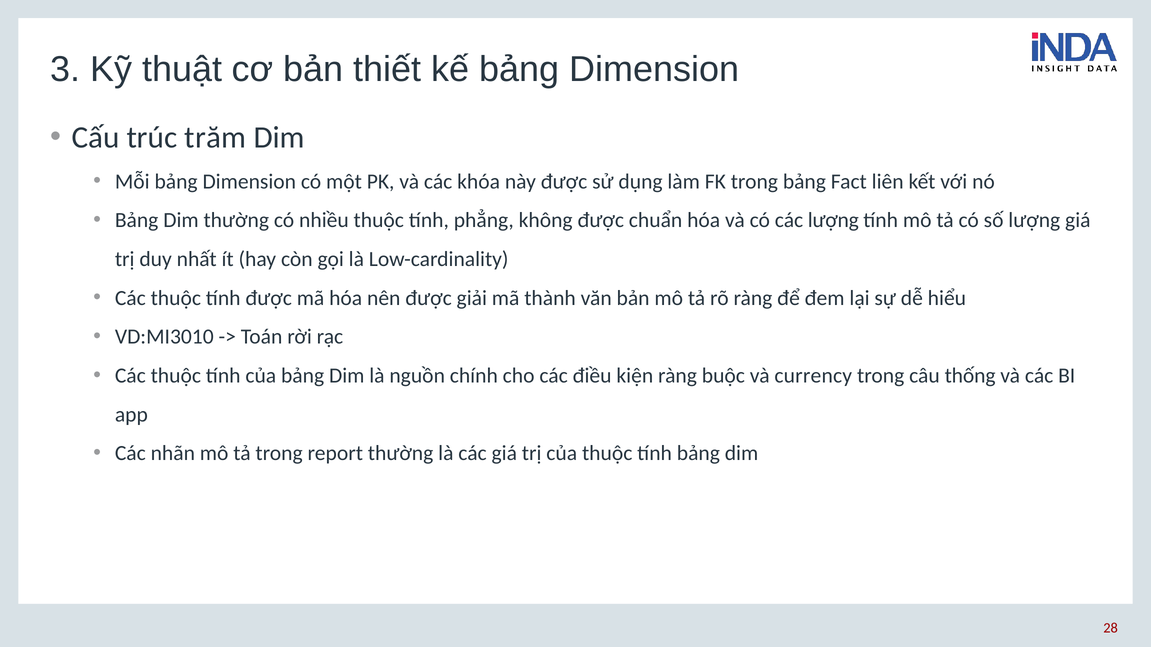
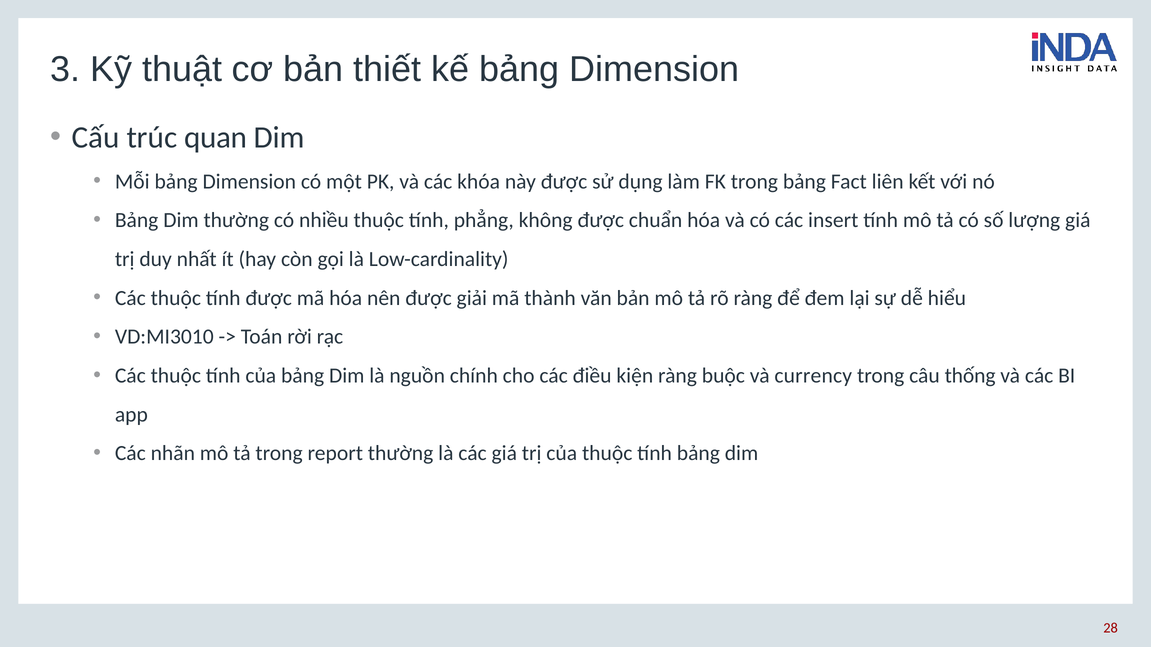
trăm: trăm -> quan (216, 138)
các lượng: lượng -> insert (833, 220)
